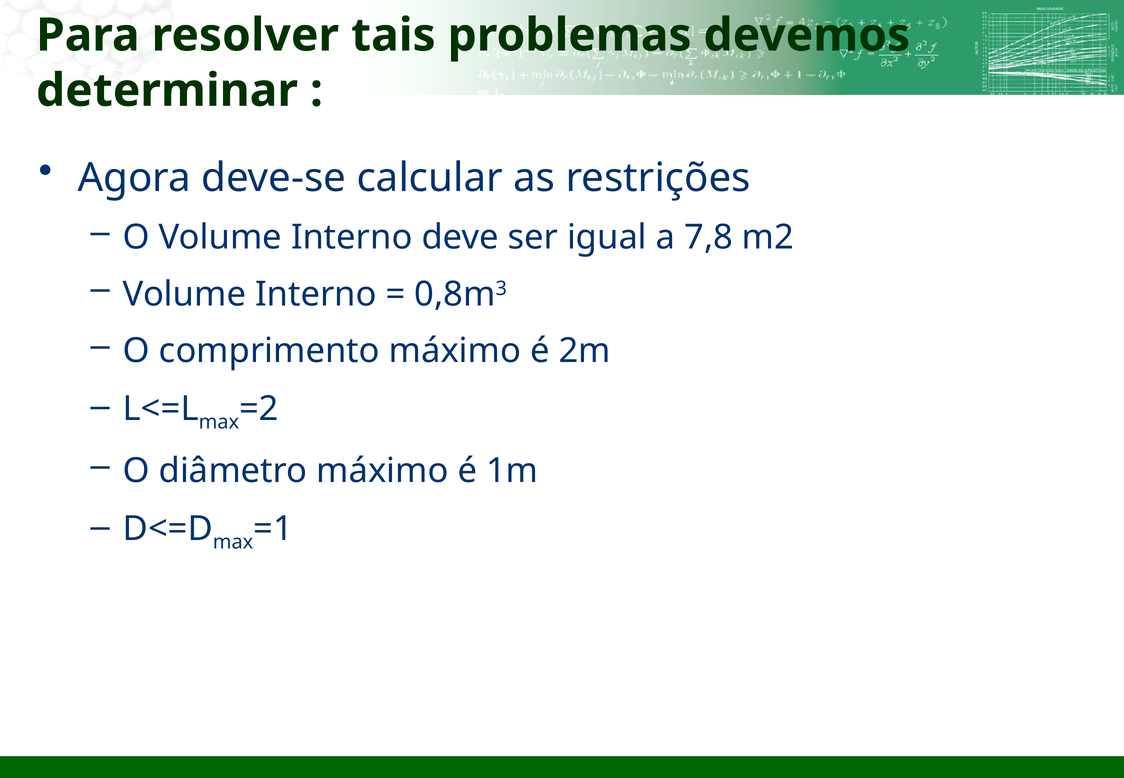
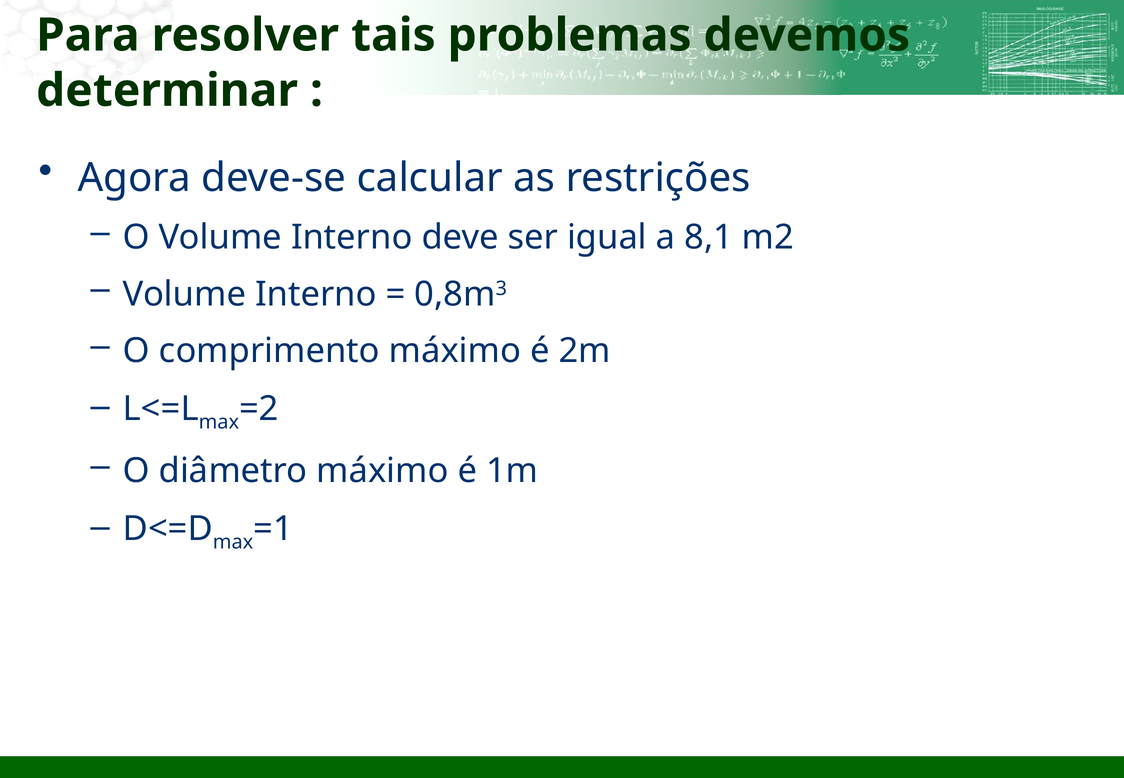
7,8: 7,8 -> 8,1 (709, 238)
